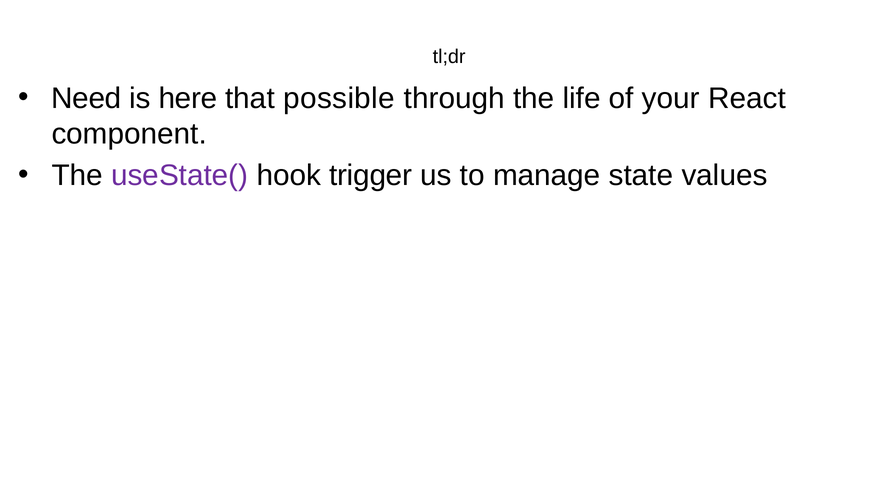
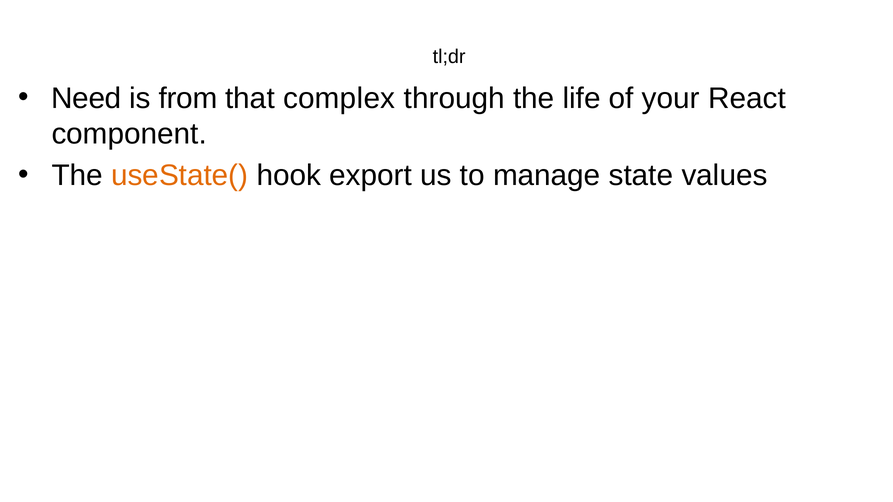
here: here -> from (188, 98)
possible: possible -> complex (339, 98)
useState( colour: purple -> orange (180, 176)
trigger: trigger -> export (371, 176)
